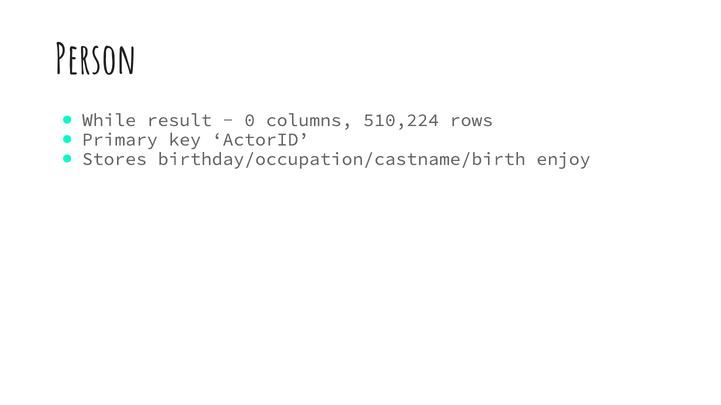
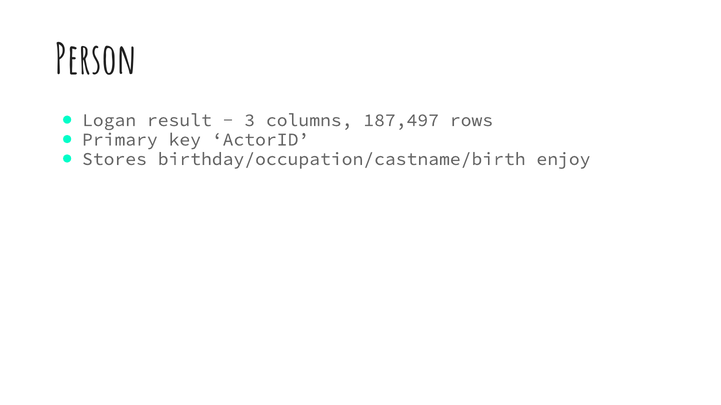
While: While -> Logan (109, 120)
0: 0 -> 3 (250, 120)
510,224: 510,224 -> 187,497 (401, 120)
